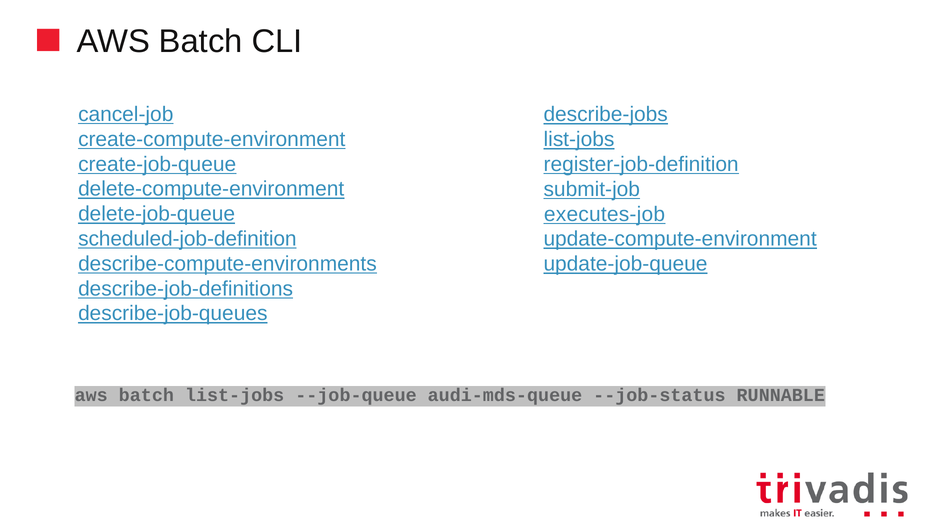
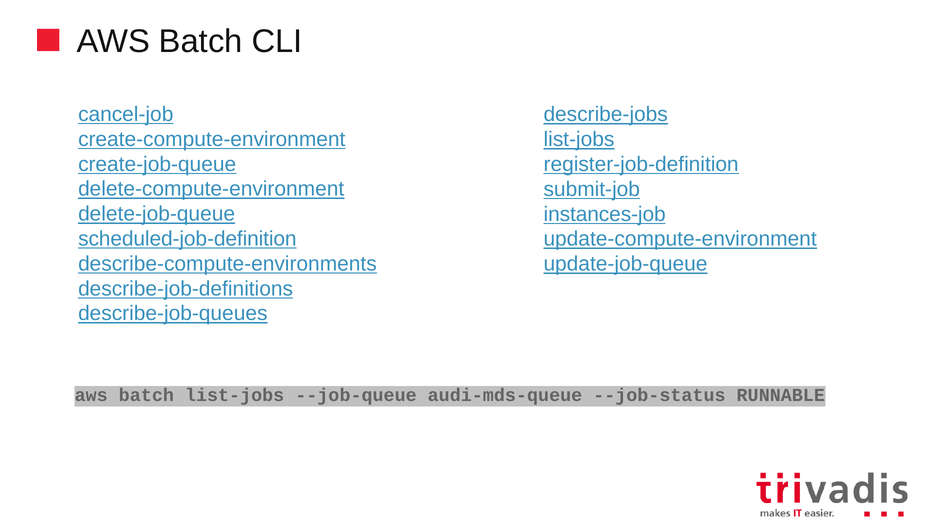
executes-job: executes-job -> instances-job (605, 214)
